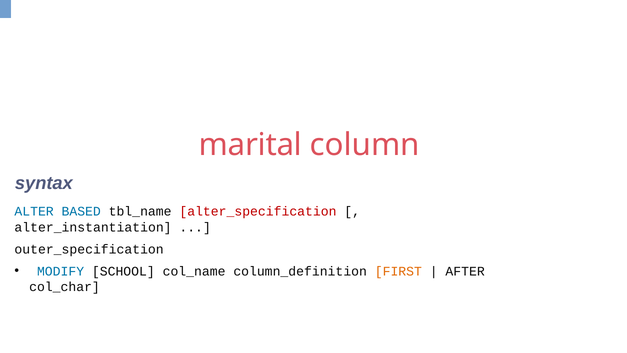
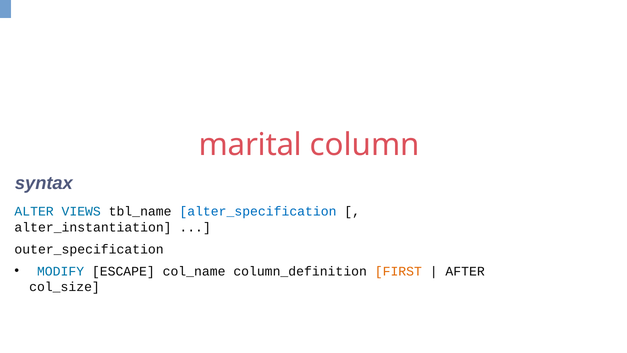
BASED: BASED -> VIEWS (81, 211)
alter_specification colour: red -> blue (258, 211)
SCHOOL: SCHOOL -> ESCAPE (123, 271)
col_char: col_char -> col_size (65, 287)
